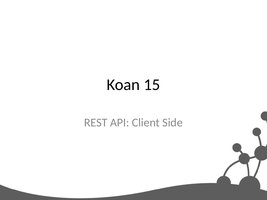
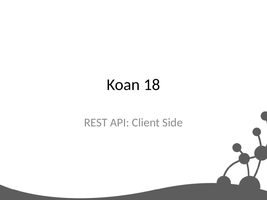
15: 15 -> 18 (152, 85)
